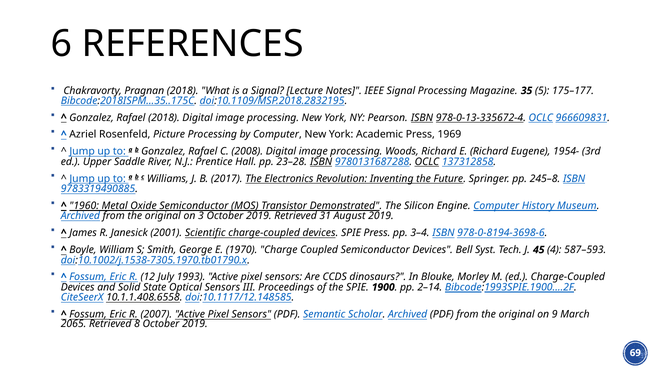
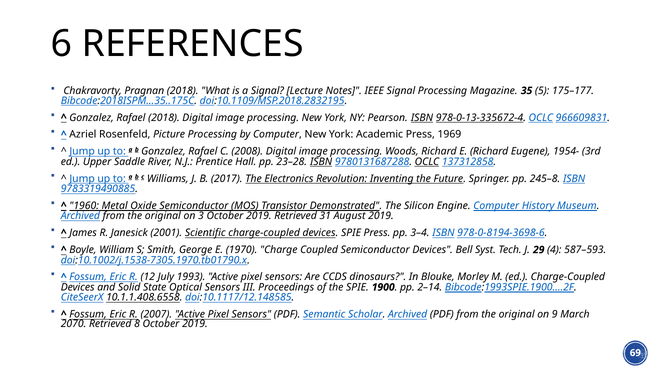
45: 45 -> 29 (539, 250)
2065: 2065 -> 2070 (74, 323)
